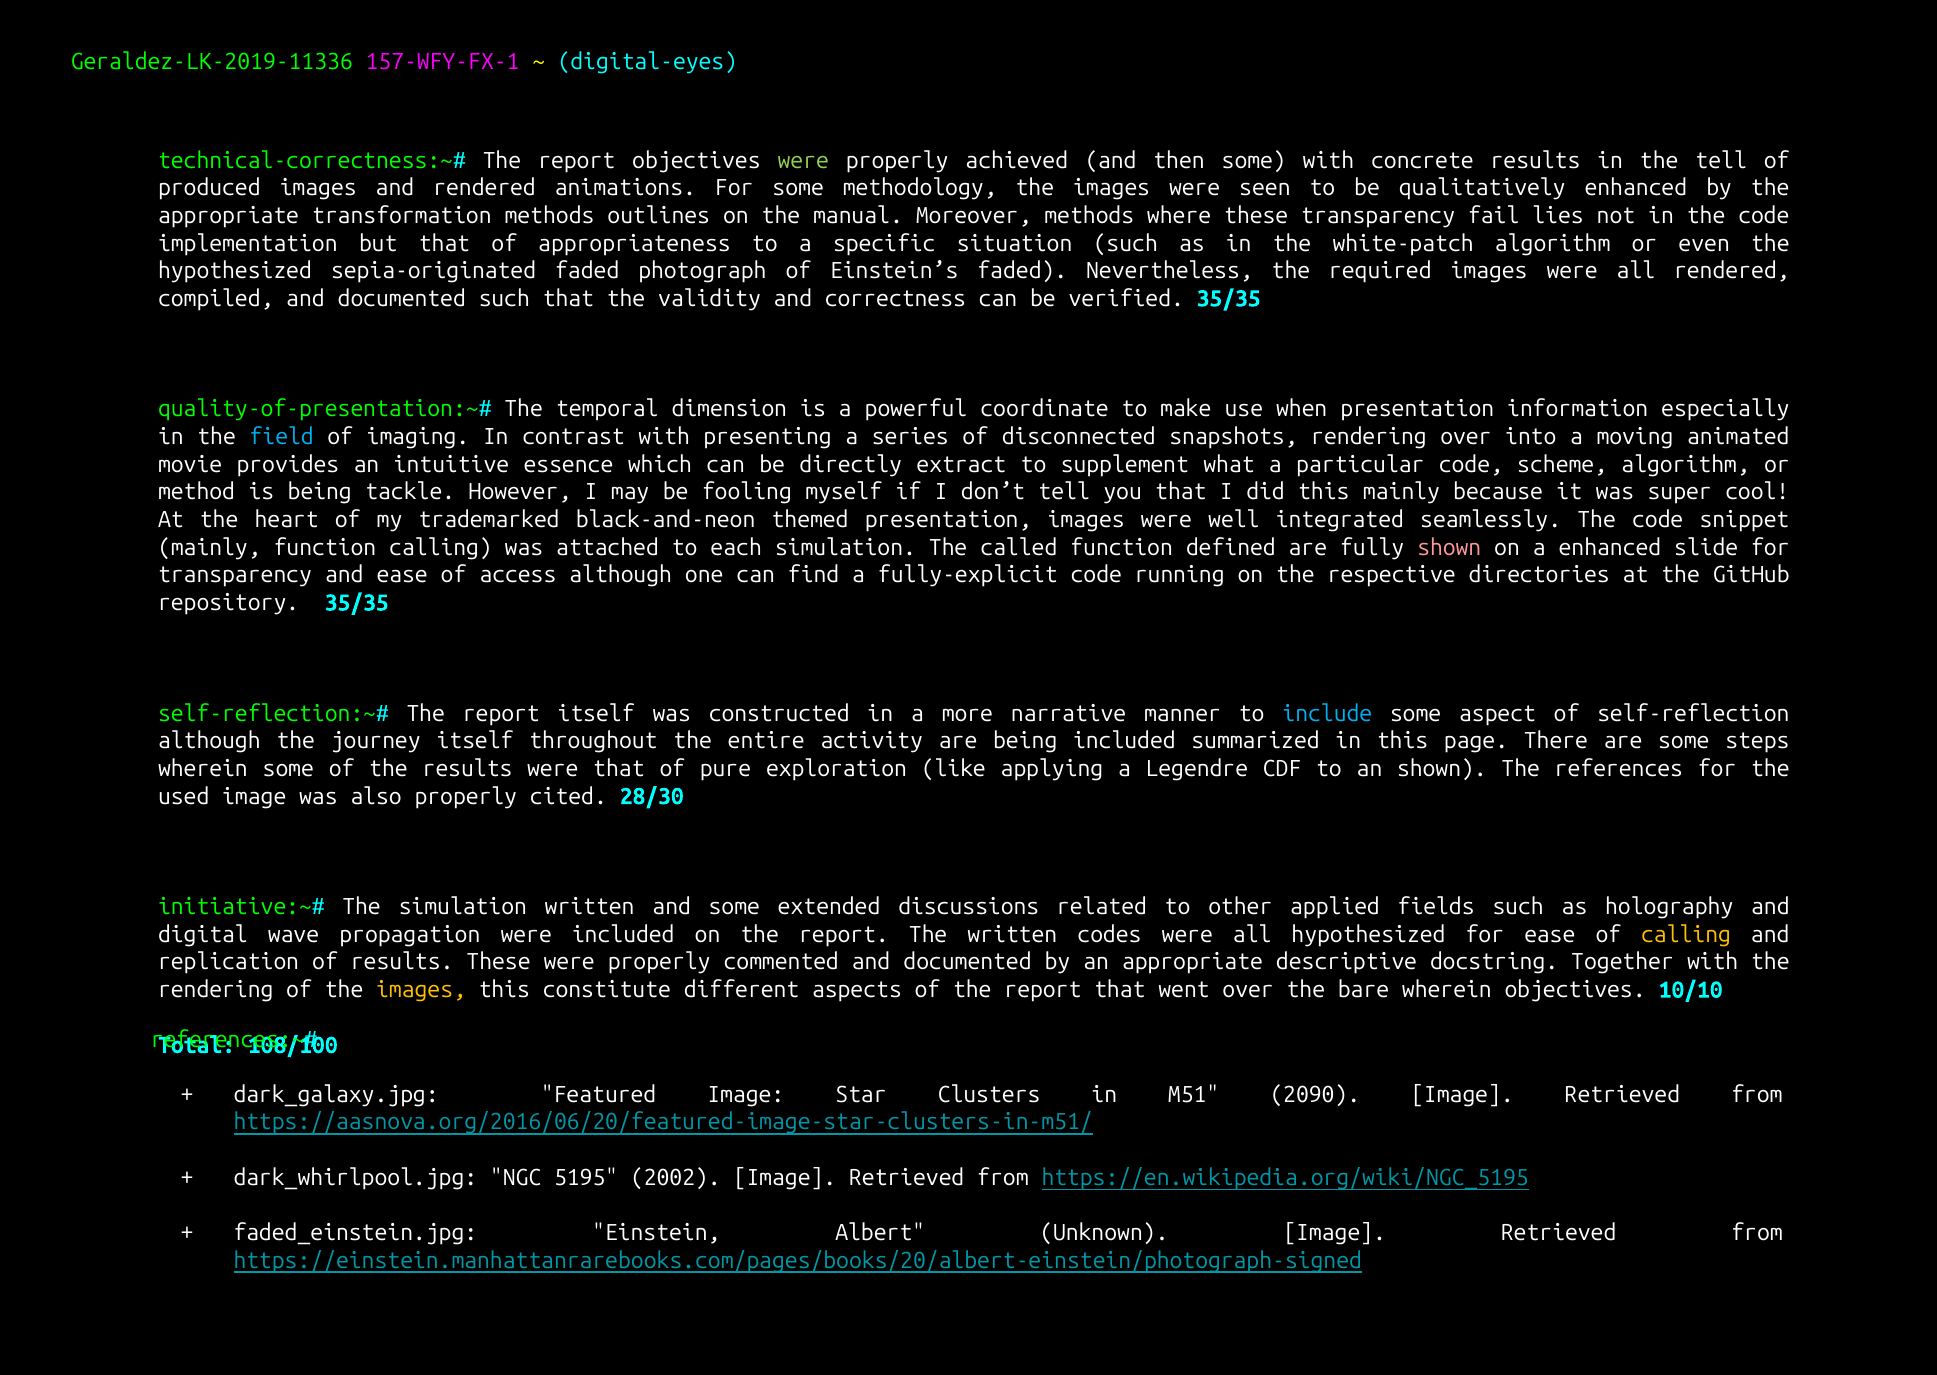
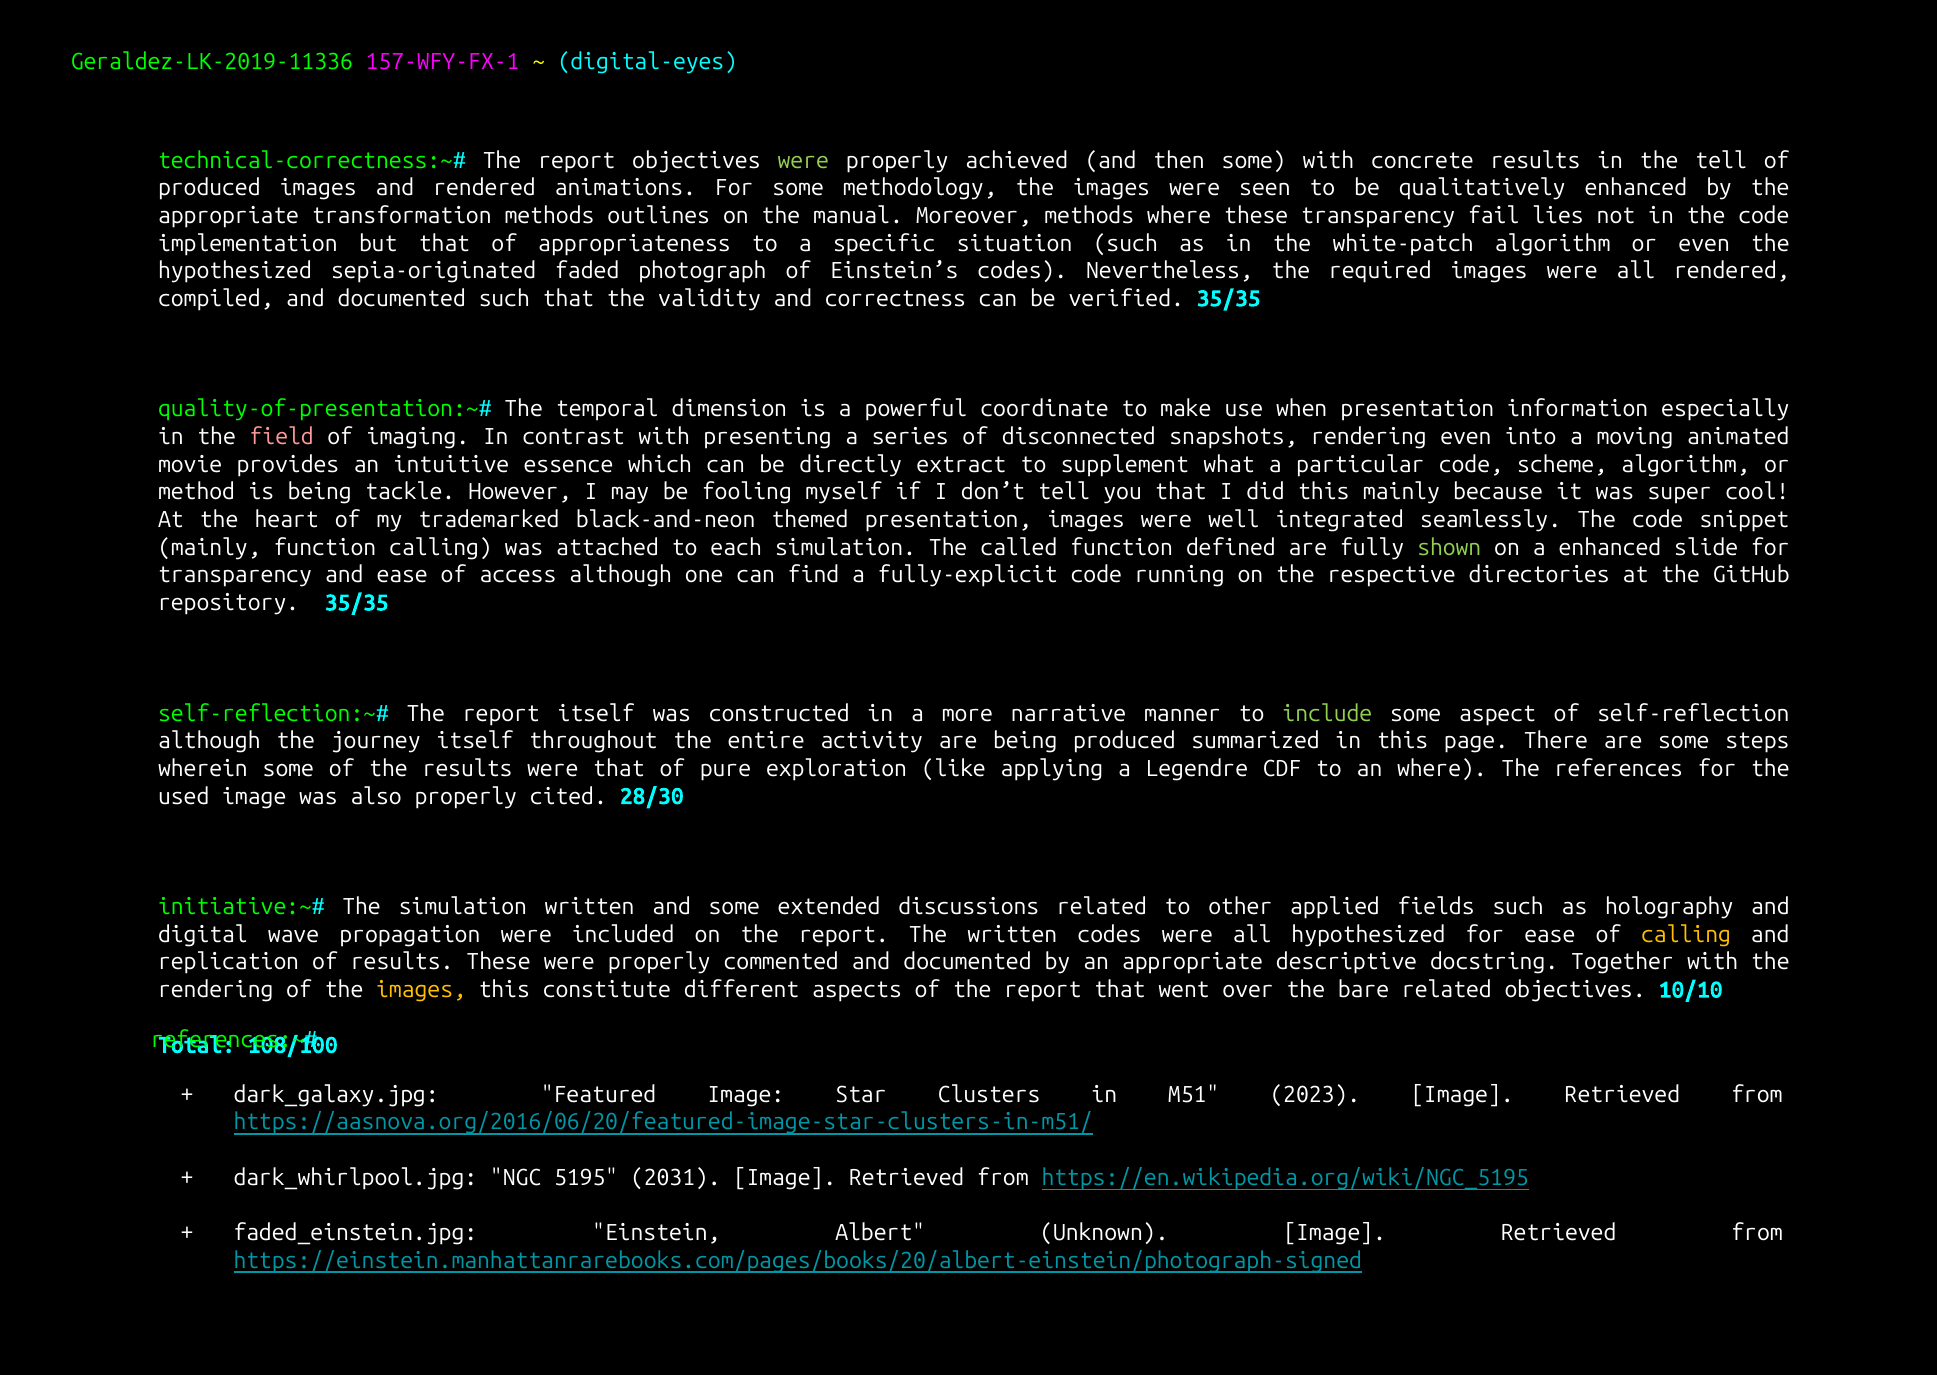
Einstein’s faded: faded -> codes (1022, 271)
field colour: light blue -> pink (282, 437)
rendering over: over -> even (1466, 437)
shown colour: pink -> light green (1449, 547)
include colour: light blue -> light green (1327, 713)
being included: included -> produced (1124, 741)
an shown: shown -> where (1442, 768)
bare wherein: wherein -> related (1447, 989)
2090: 2090 -> 2023 (1315, 1094)
2002: 2002 -> 2031 (676, 1177)
